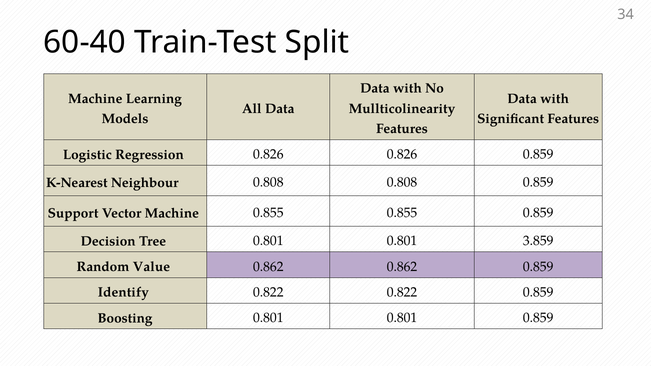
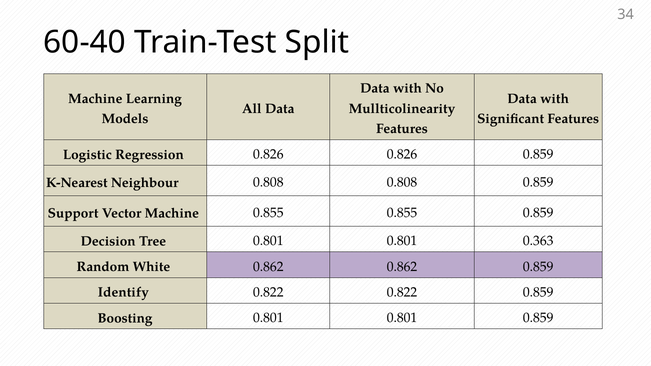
3.859: 3.859 -> 0.363 (538, 241)
Value: Value -> White (151, 267)
